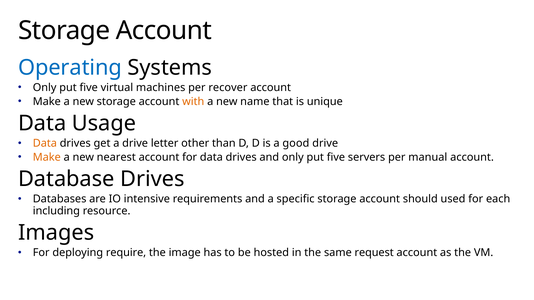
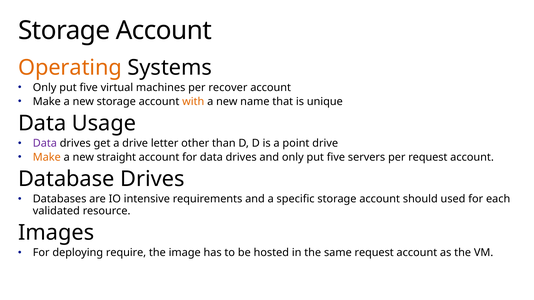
Operating colour: blue -> orange (70, 68)
Data colour: orange -> purple (45, 143)
good: good -> point (296, 143)
nearest: nearest -> straight (116, 157)
per manual: manual -> request (428, 157)
including: including -> validated (56, 211)
